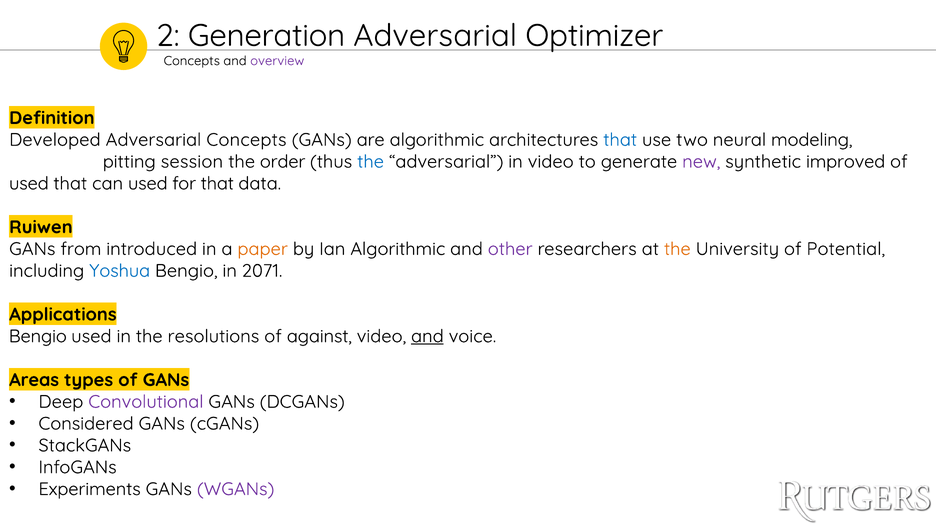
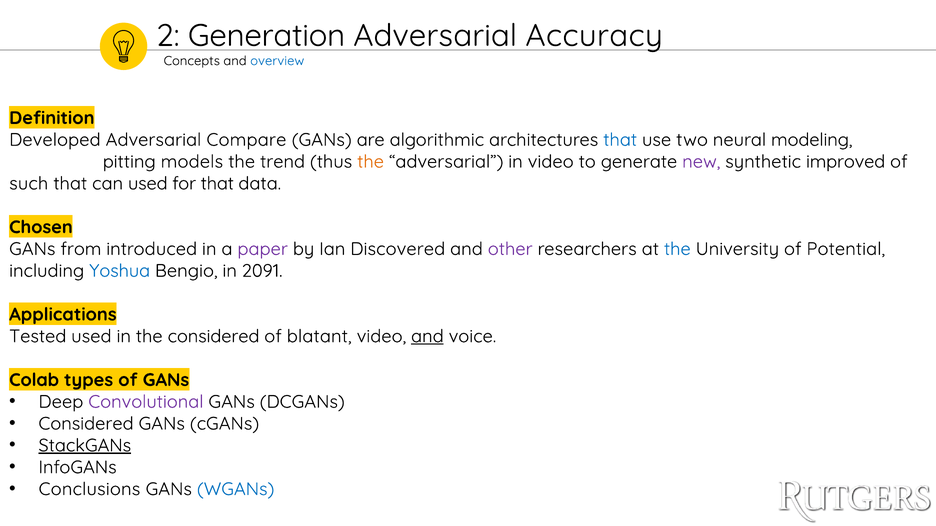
Optimizer: Optimizer -> Accuracy (594, 36)
overview colour: purple -> blue (277, 61)
Adversarial Concepts: Concepts -> Compare (246, 140)
session: session -> models (192, 162)
order: order -> trend (283, 162)
the colour: blue -> orange (371, 162)
used: used -> such (29, 184)
Ruiwen: Ruiwen -> Chosen (41, 227)
paper colour: orange -> purple (263, 249)
Ian Algorithmic: Algorithmic -> Discovered (398, 249)
the colour: orange -> blue (677, 249)
2071: 2071 -> 2091 (262, 271)
Bengio: Bengio -> Tested (38, 337)
the resolutions: resolutions -> considered (214, 337)
against: against -> blatant (319, 337)
Areas: Areas -> Colab (34, 380)
StackGANs underline: none -> present (85, 446)
Experiments: Experiments -> Conclusions (89, 490)
WGANs colour: purple -> blue (236, 490)
